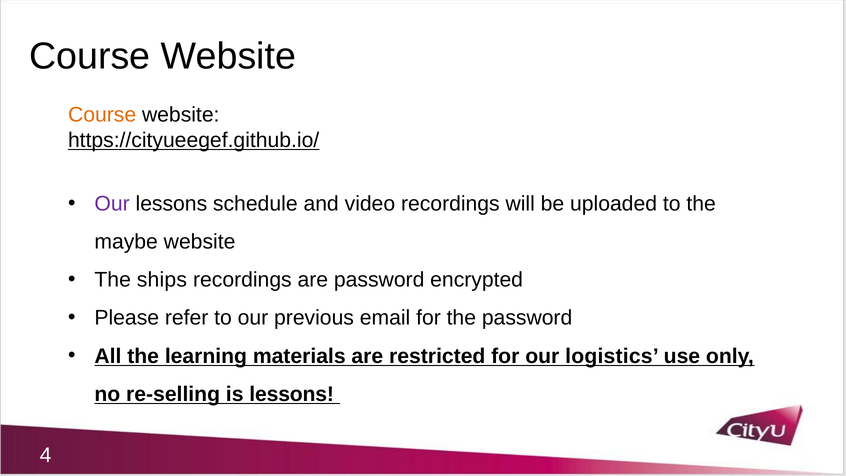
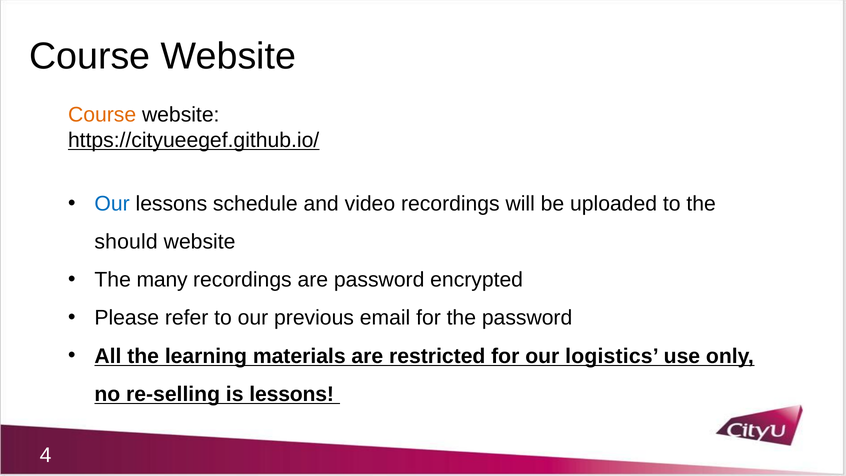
Our colour: purple -> blue (112, 204)
maybe: maybe -> should (126, 242)
ships: ships -> many (162, 280)
